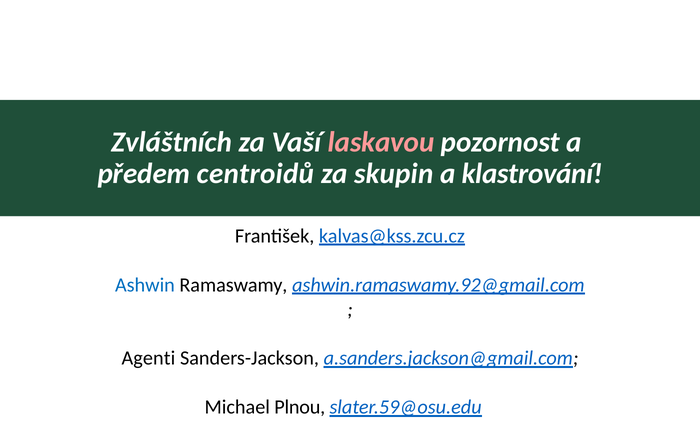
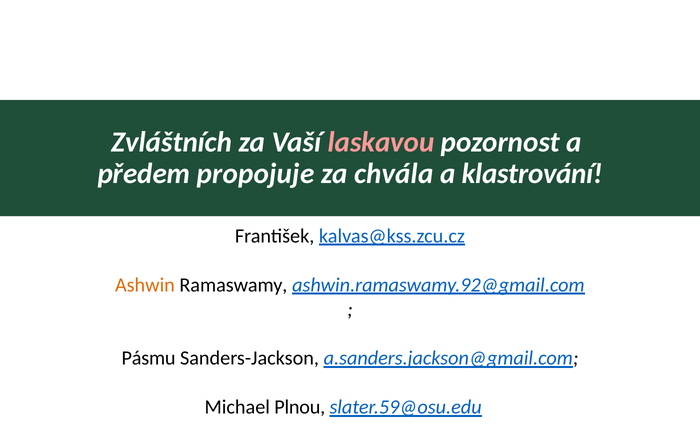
centroidů: centroidů -> propojuje (256, 173)
skupin: skupin -> chvála (394, 173)
Ashwin colour: blue -> orange (145, 285)
Agenti: Agenti -> Pásmu (149, 358)
